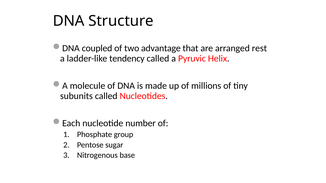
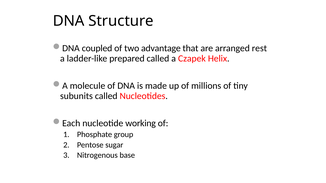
tendency: tendency -> prepared (127, 59)
Pyruvic: Pyruvic -> Czapek (192, 59)
number: number -> working (141, 123)
